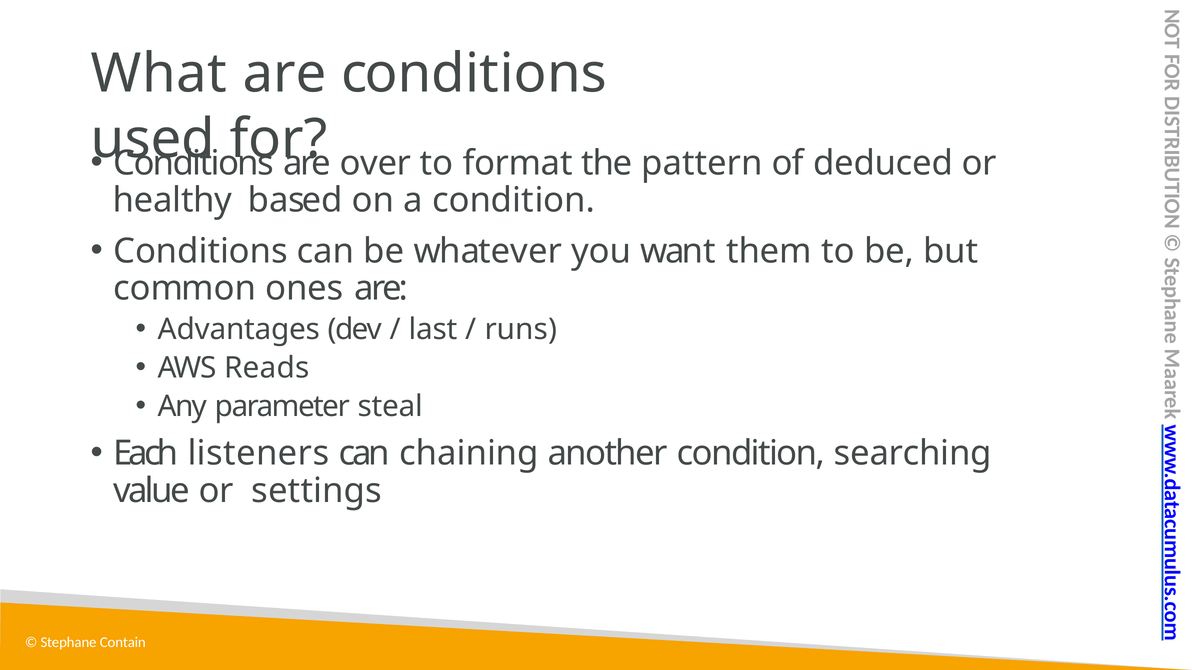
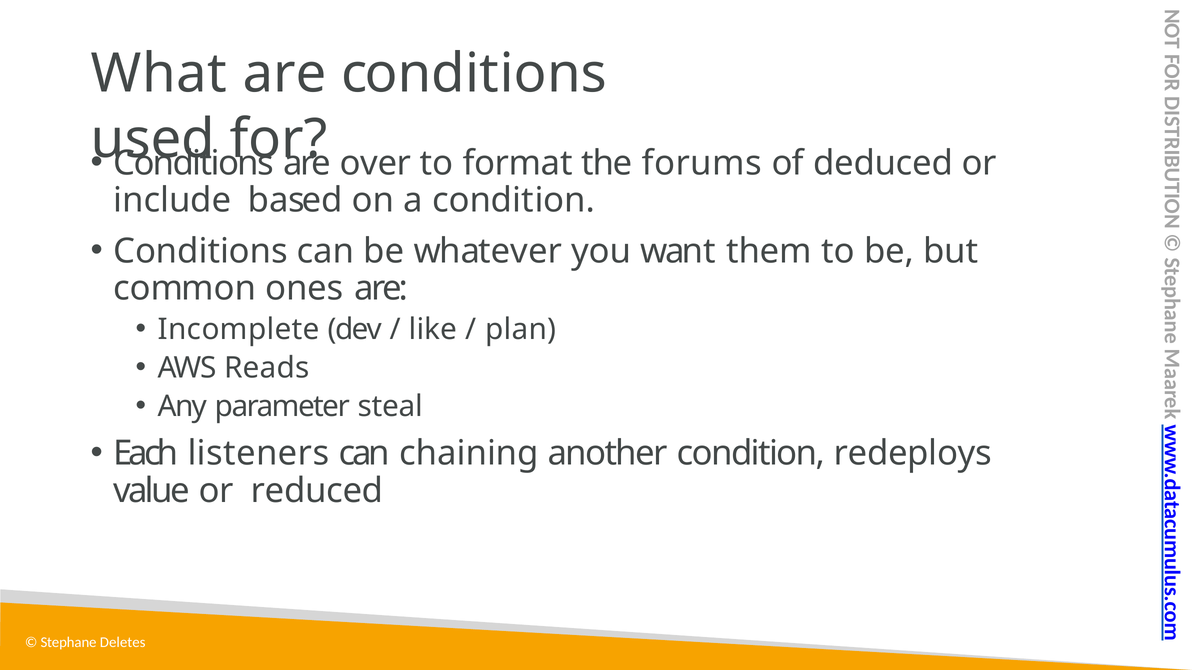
pattern: pattern -> forums (702, 163)
healthy: healthy -> include (172, 201)
Advantages: Advantages -> Incomplete (239, 330)
last: last -> like (433, 330)
runs: runs -> plan (521, 330)
searching: searching -> redeploys (913, 454)
settings: settings -> reduced (317, 491)
Contain: Contain -> Deletes (123, 643)
